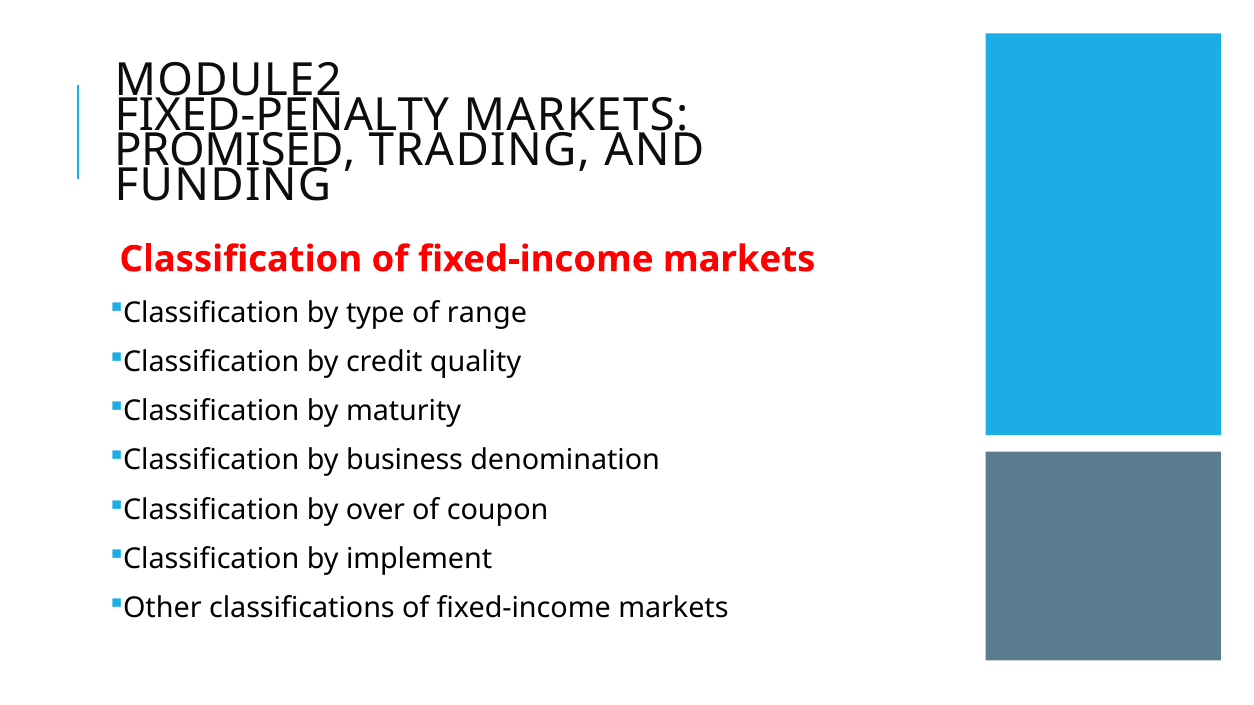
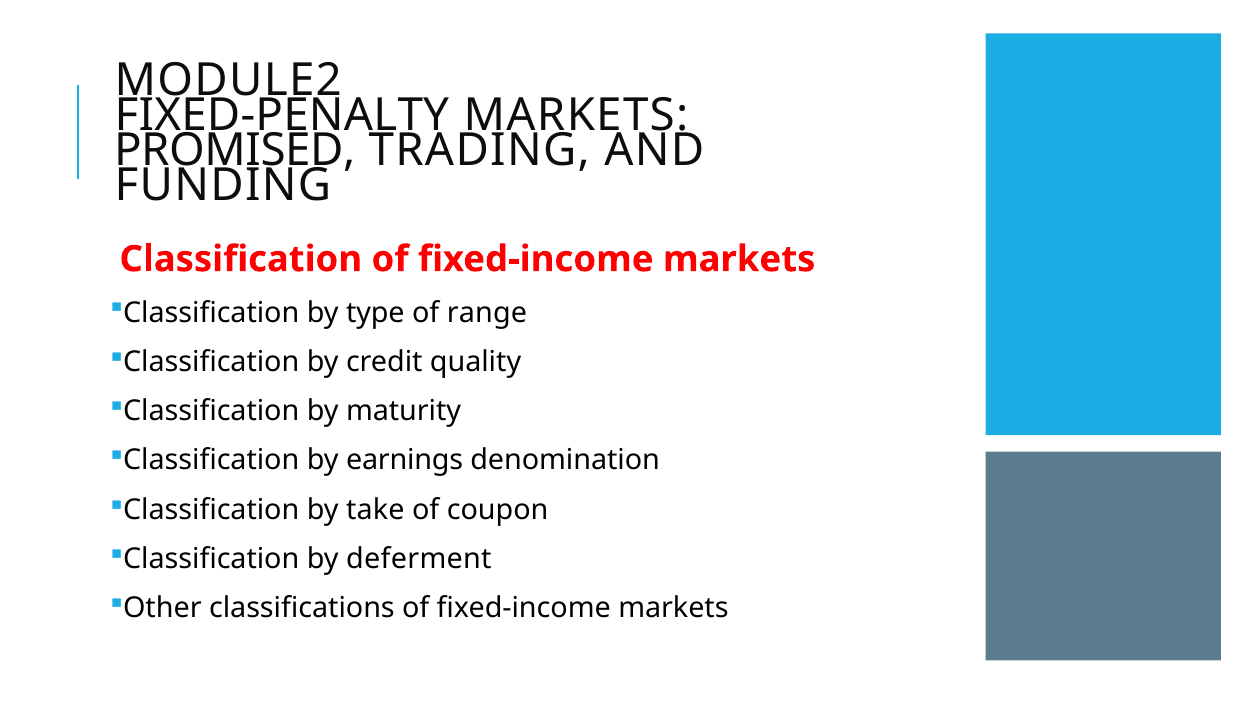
business: business -> earnings (405, 461)
over: over -> take (375, 510)
implement: implement -> deferment (419, 559)
